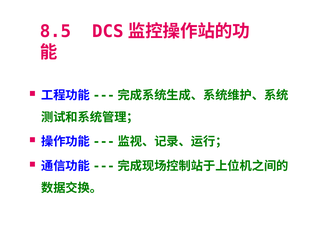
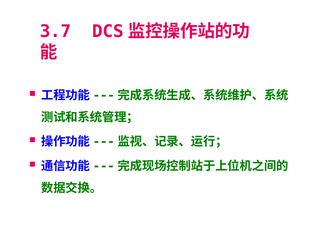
8.5: 8.5 -> 3.7 (55, 32)
